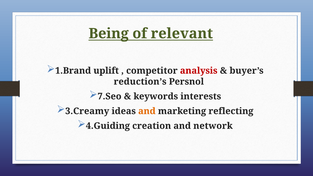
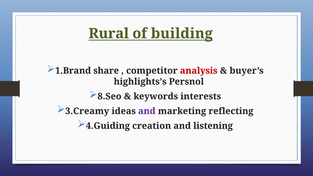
Being: Being -> Rural (109, 34)
relevant: relevant -> building (182, 34)
uplift: uplift -> share (106, 71)
reduction’s: reduction’s -> highlights’s (140, 82)
7.Seo: 7.Seo -> 8.Seo (110, 96)
and colour: orange -> purple (147, 111)
network: network -> listening (213, 126)
